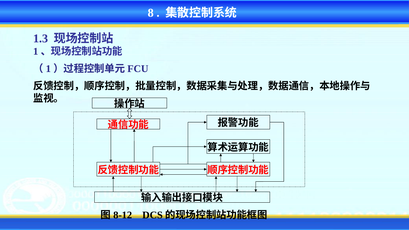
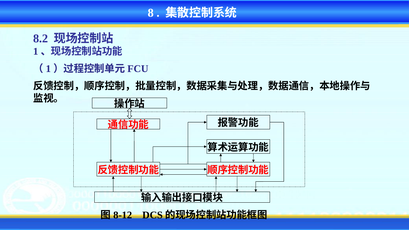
1.3: 1.3 -> 8.2 (41, 39)
